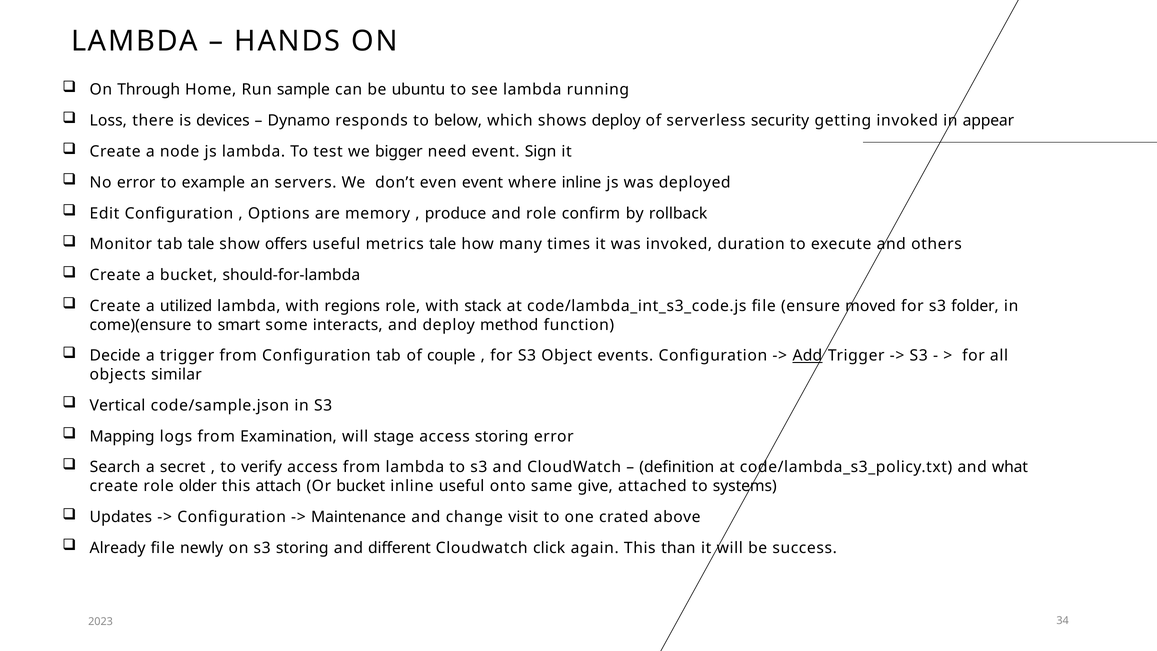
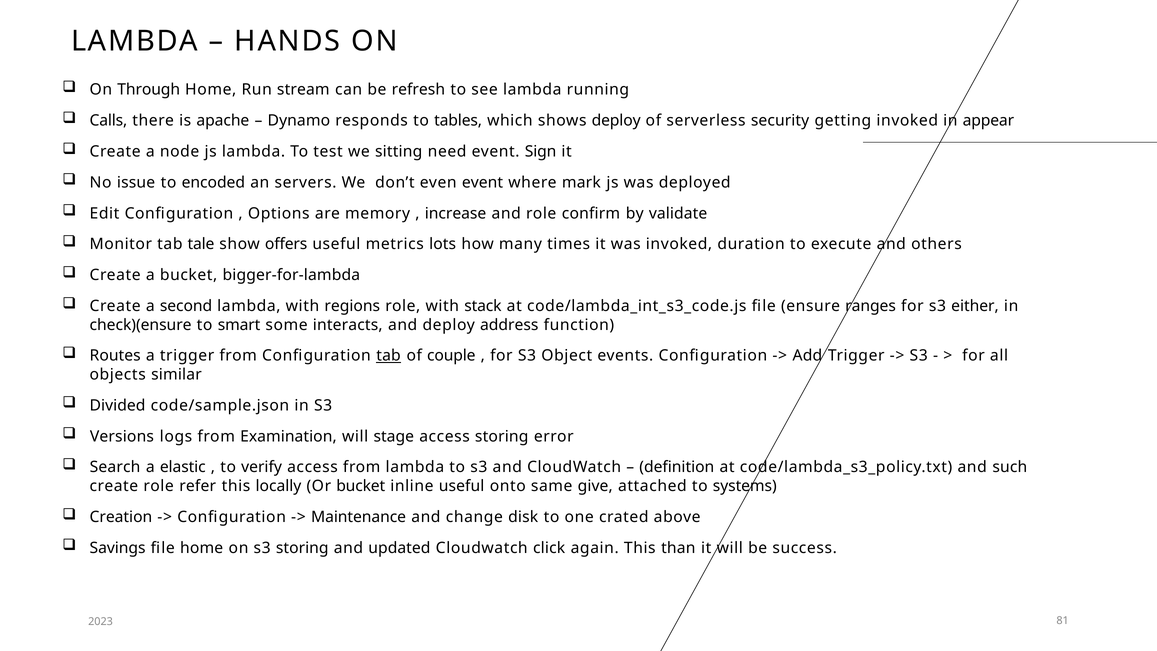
sample: sample -> stream (303, 90)
ubuntu: ubuntu -> refresh (418, 90)
Loss: Loss -> Calls (108, 121)
devices: devices -> apache (223, 121)
below: below -> tables (458, 121)
bigger: bigger -> sitting (399, 151)
No error: error -> issue (136, 182)
example: example -> encoded (213, 182)
where inline: inline -> mark (581, 182)
produce: produce -> increase (456, 213)
rollback: rollback -> validate (678, 213)
metrics tale: tale -> lots (443, 244)
should-for-lambda: should-for-lambda -> bigger-for-lambda (291, 275)
utilized: utilized -> second (186, 306)
moved: moved -> ranges (871, 306)
folder: folder -> either (975, 306)
come)(ensure: come)(ensure -> check)(ensure (141, 325)
method: method -> address (509, 325)
Decide: Decide -> Routes (115, 356)
tab underline: none -> present (389, 356)
Add underline: present -> none (807, 356)
Vertical: Vertical -> Divided (118, 405)
Mapping: Mapping -> Versions (122, 436)
secret: secret -> elastic (183, 467)
what: what -> such (1010, 467)
older: older -> refer (198, 486)
attach: attach -> locally (278, 486)
Updates: Updates -> Creation (121, 517)
visit: visit -> disk (523, 517)
Already: Already -> Savings (118, 548)
file newly: newly -> home (202, 548)
different: different -> updated (399, 548)
34: 34 -> 81 (1063, 620)
